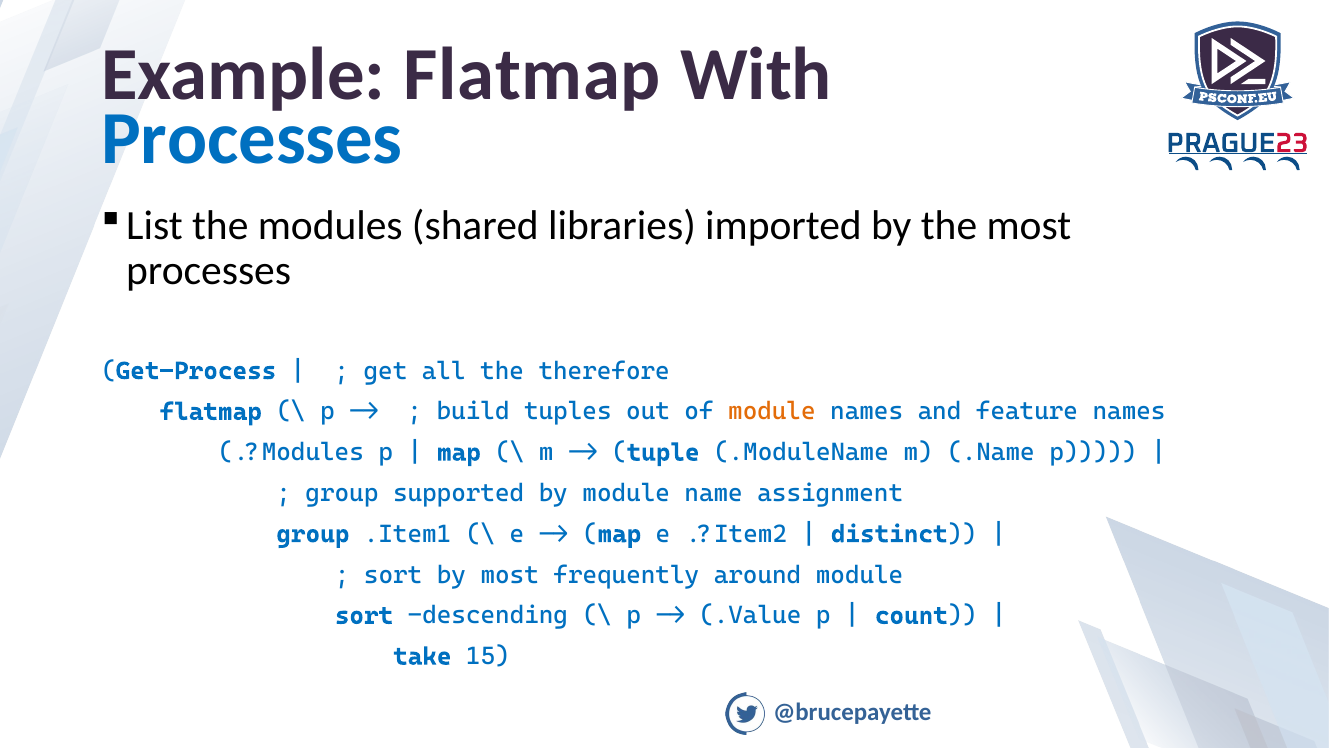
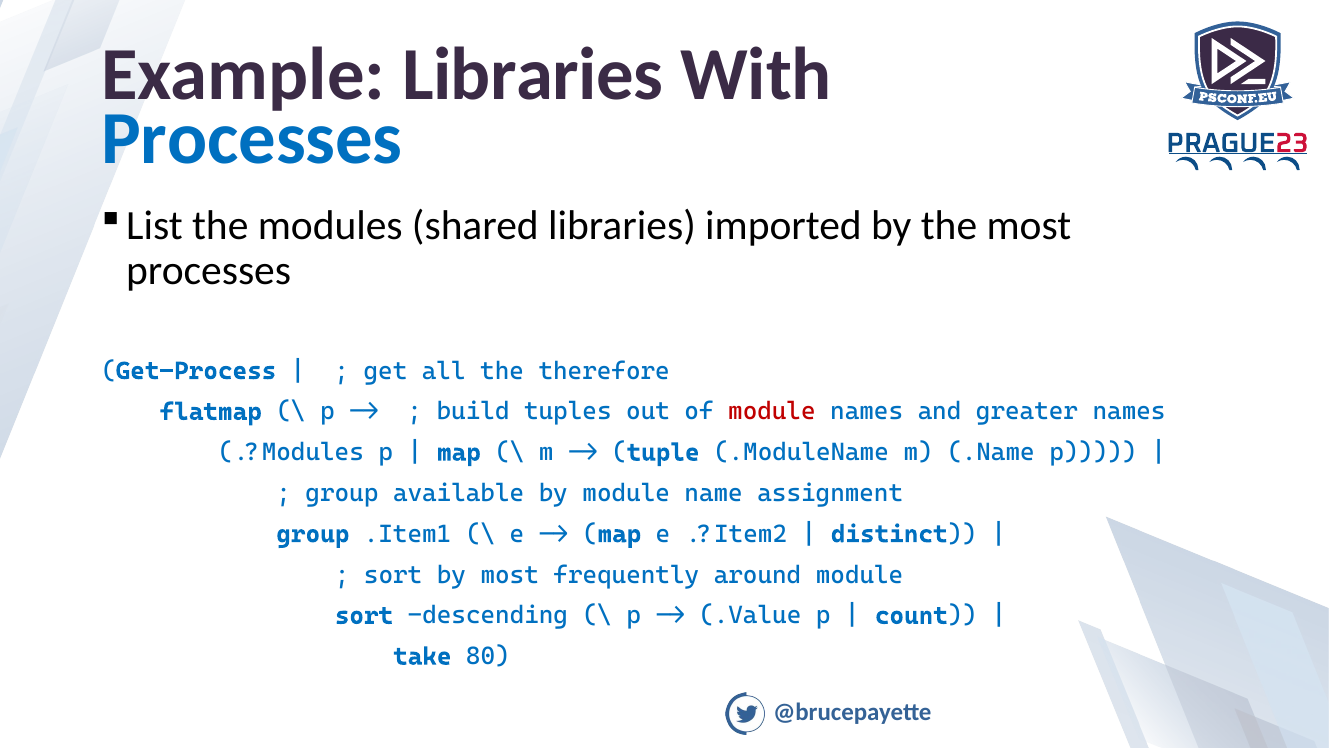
Example Flatmap: Flatmap -> Libraries (533, 74)
module colour: orange -> red (772, 411)
feature: feature -> greater (1027, 411)
supported: supported -> available (459, 493)
15: 15 -> 80 (488, 656)
